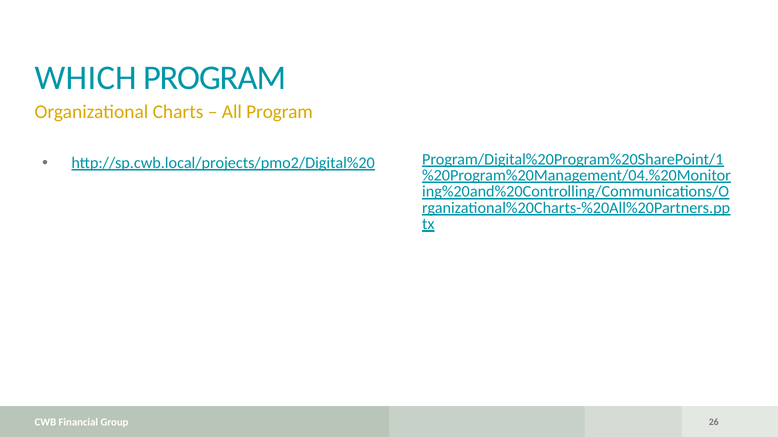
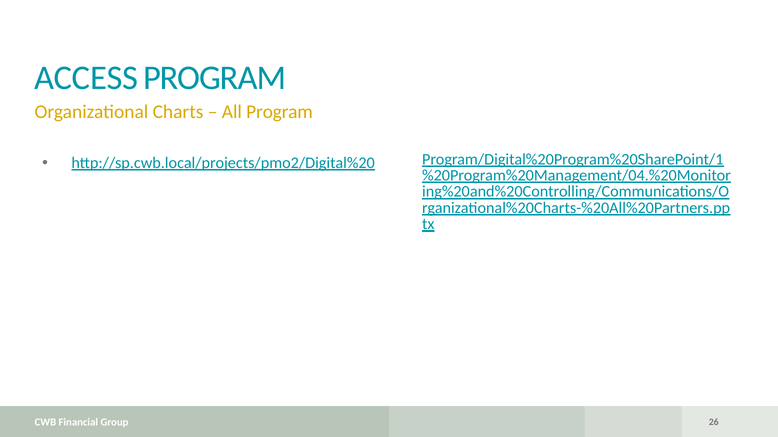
WHICH: WHICH -> ACCESS (86, 78)
